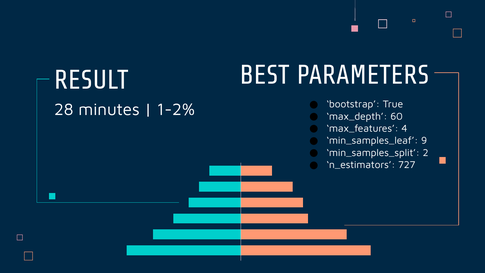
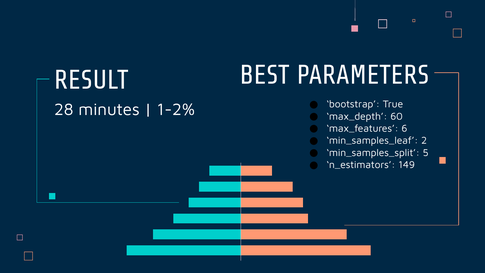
4: 4 -> 6 (404, 128)
9: 9 -> 2 (424, 141)
2: 2 -> 5 (426, 153)
727: 727 -> 149 (407, 165)
